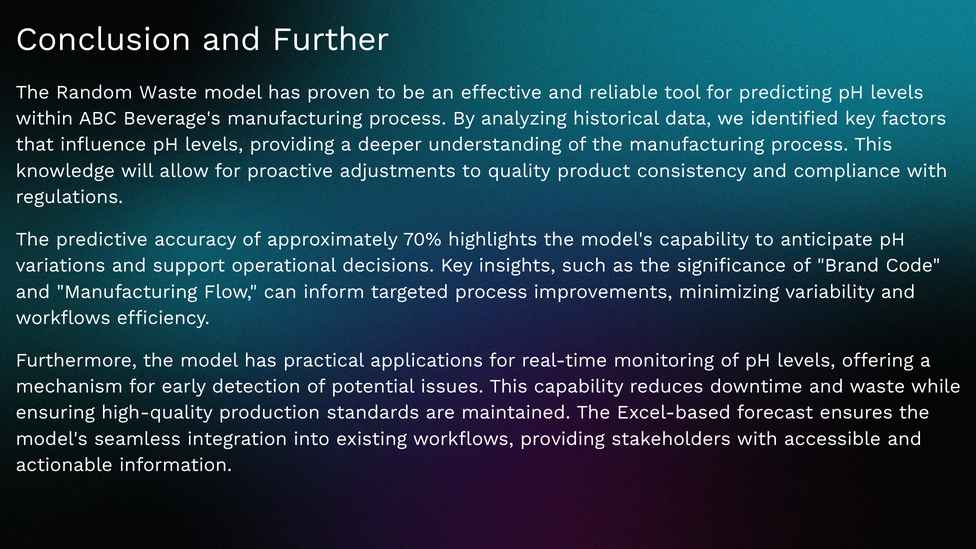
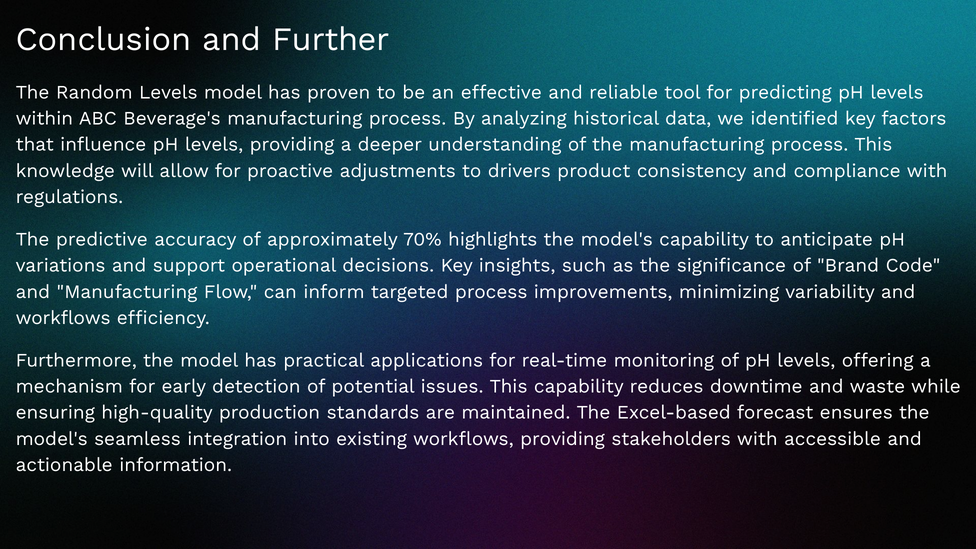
Random Waste: Waste -> Levels (168, 92)
quality: quality -> drivers (519, 171)
